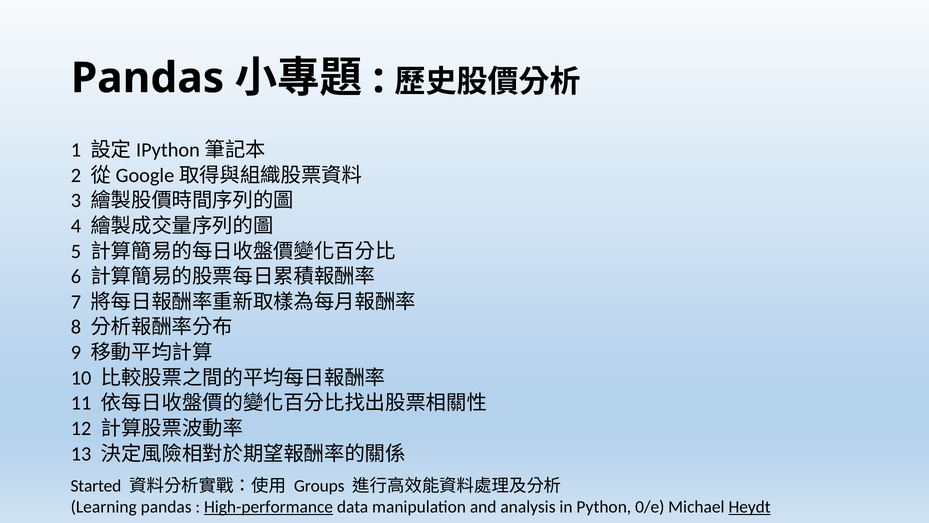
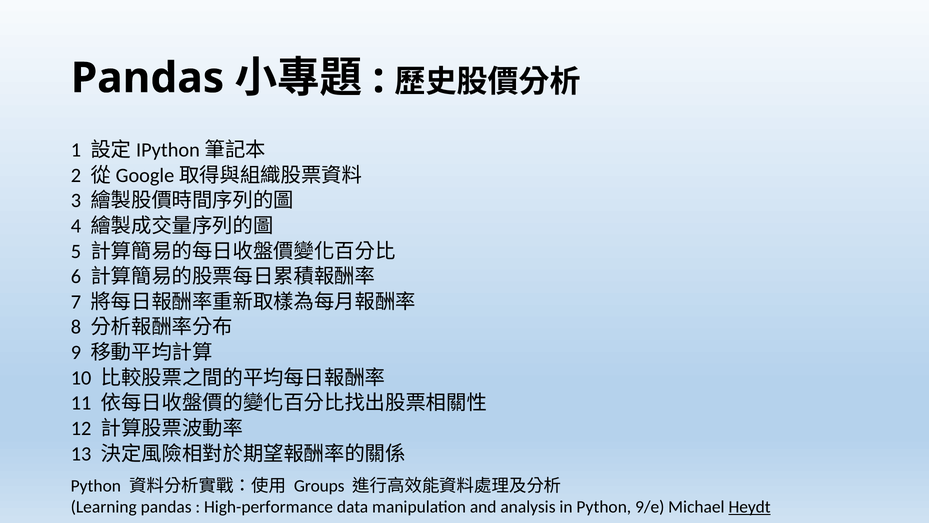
Started: Started -> Python (96, 486)
High-performance underline: present -> none (269, 507)
0/e: 0/e -> 9/e (650, 507)
